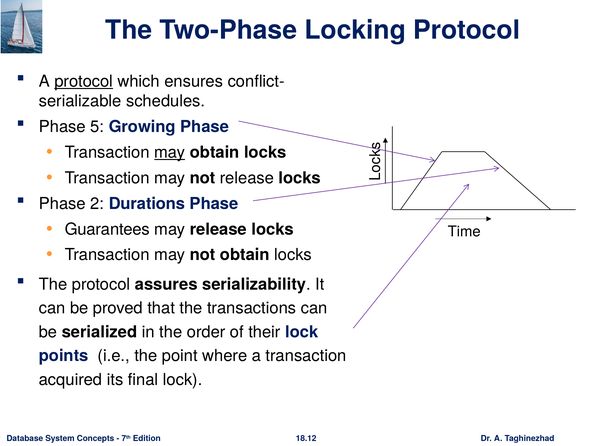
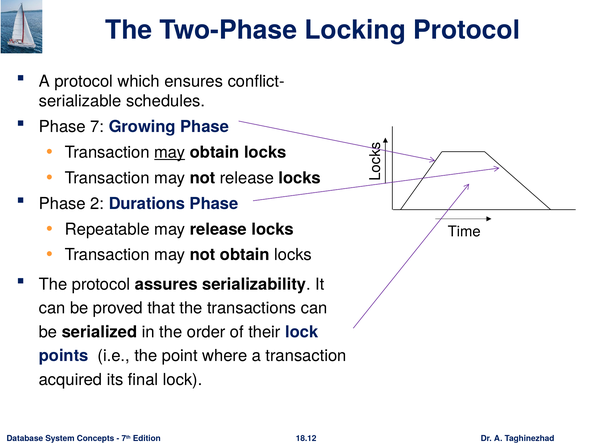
protocol underline: present -> none (84, 81)
5: 5 -> 7 (97, 127)
Guarantees: Guarantees -> Repeatable (107, 229)
